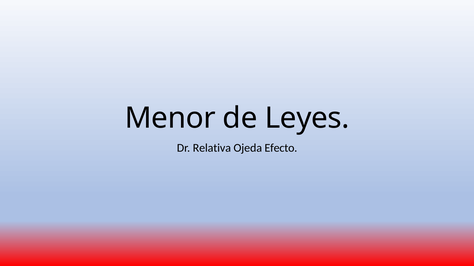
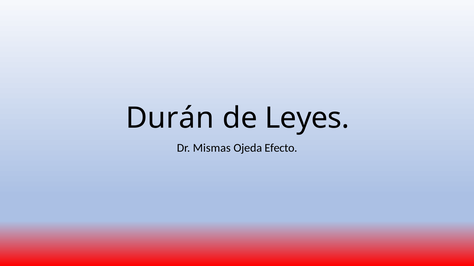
Menor: Menor -> Durán (170, 118)
Relativa: Relativa -> Mismas (212, 148)
